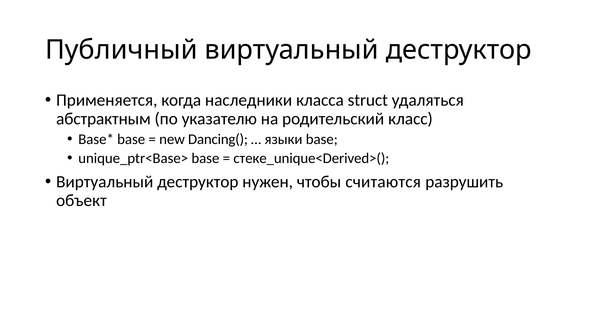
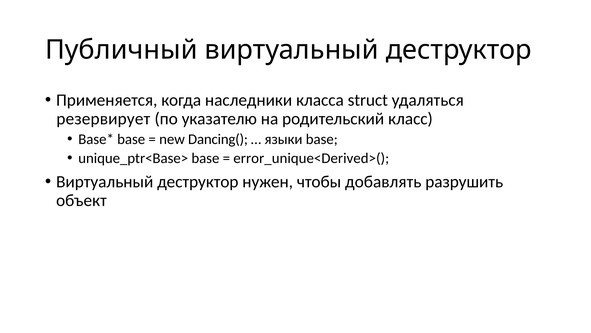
абстрактным: абстрактным -> резервирует (103, 119)
стеке_unique<Derived>(: стеке_unique<Derived>( -> error_unique<Derived>( (311, 158)
считаются: считаются -> добавлять (383, 181)
